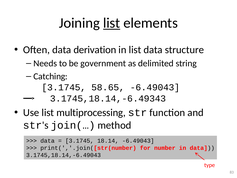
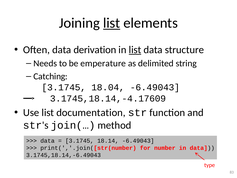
list underline: none -> present (135, 50)
government: government -> emperature (103, 63)
58.65: 58.65 -> 18.04 (108, 87)
3.1745,18.14,-6.49343: 3.1745,18.14,-6.49343 -> 3.1745,18.14,-4.17609 (108, 98)
multiprocessing: multiprocessing -> documentation (91, 112)
